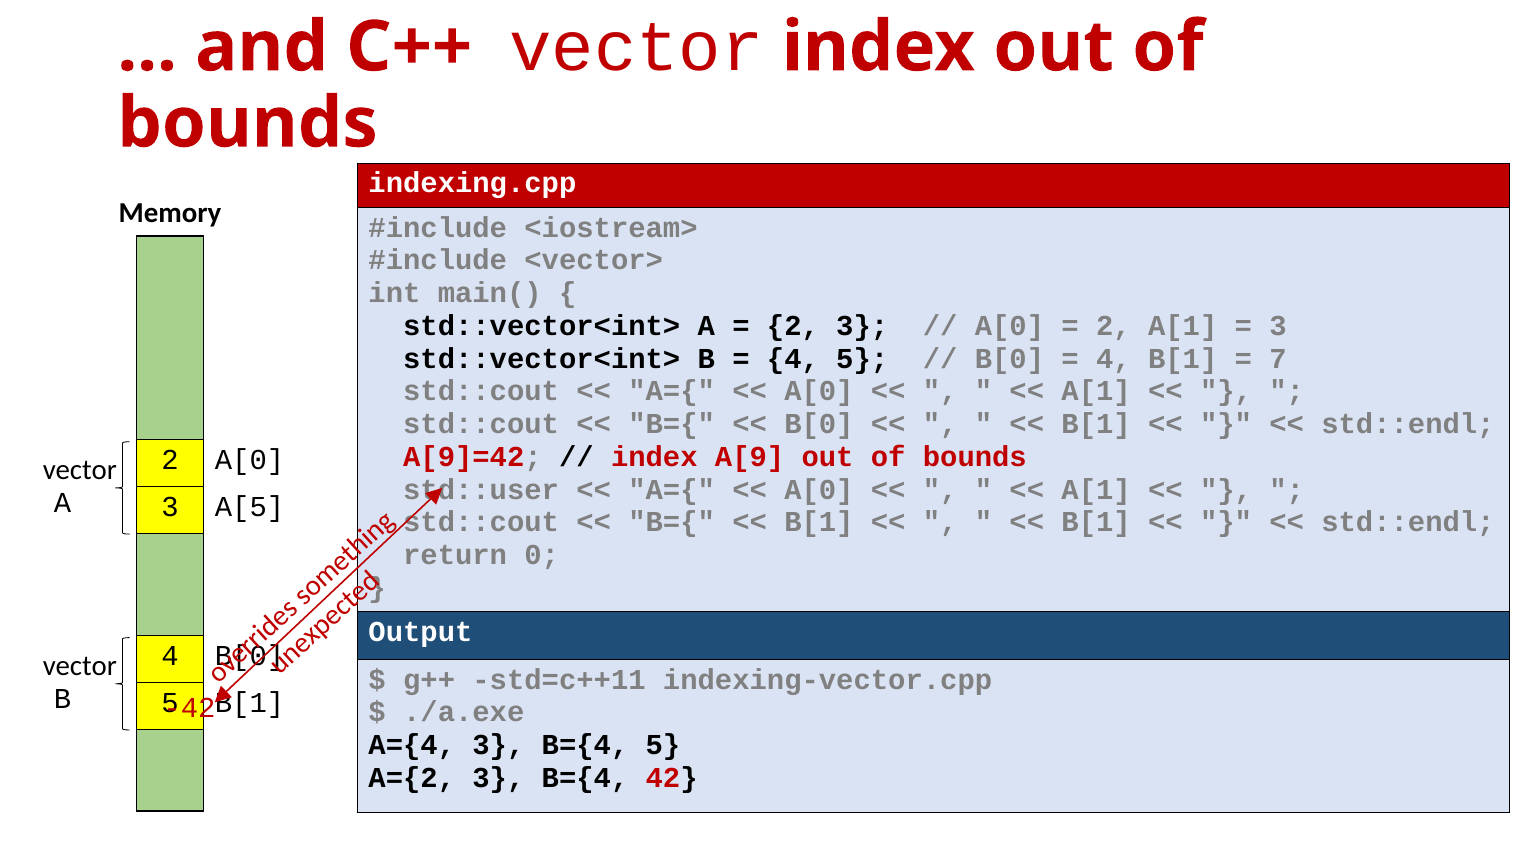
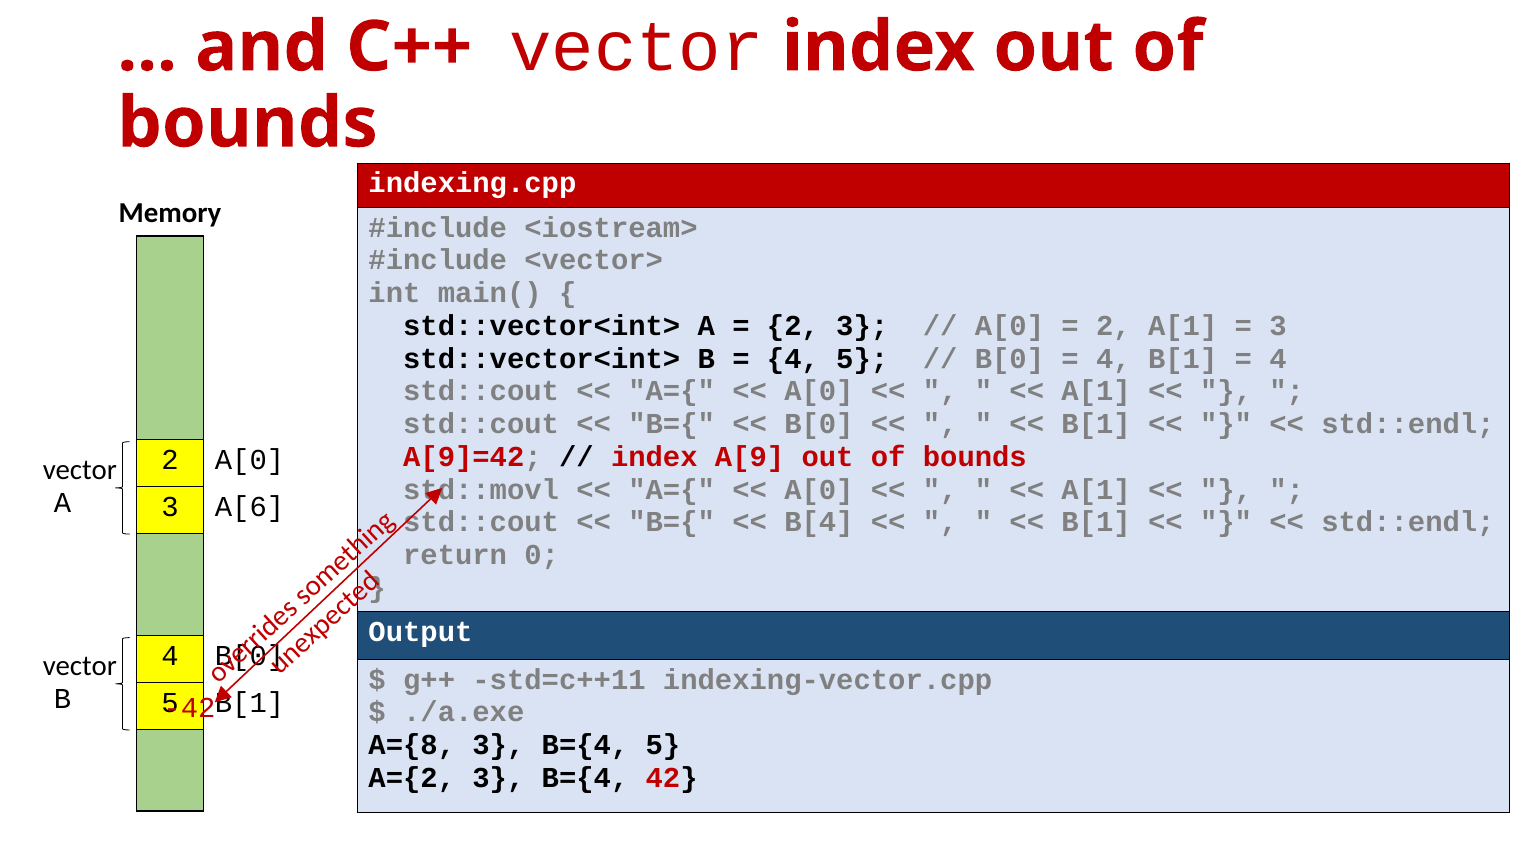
7: 7 -> 4 (1278, 359)
std::user: std::user -> std::movl (481, 490)
A[5: A[5 -> A[6 (250, 507)
B[1: B[1 -> B[4 (819, 522)
A={4: A={4 -> A={8 (412, 745)
